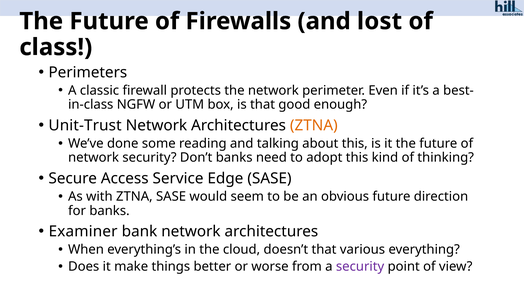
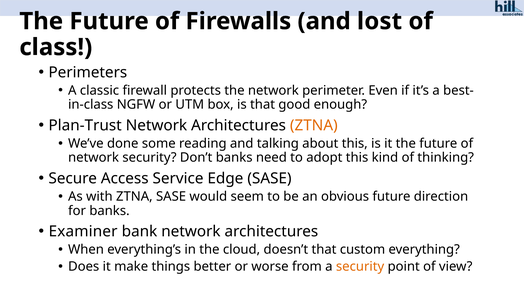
Unit-Trust: Unit-Trust -> Plan-Trust (85, 125)
various: various -> custom (363, 249)
security colour: purple -> orange (360, 266)
